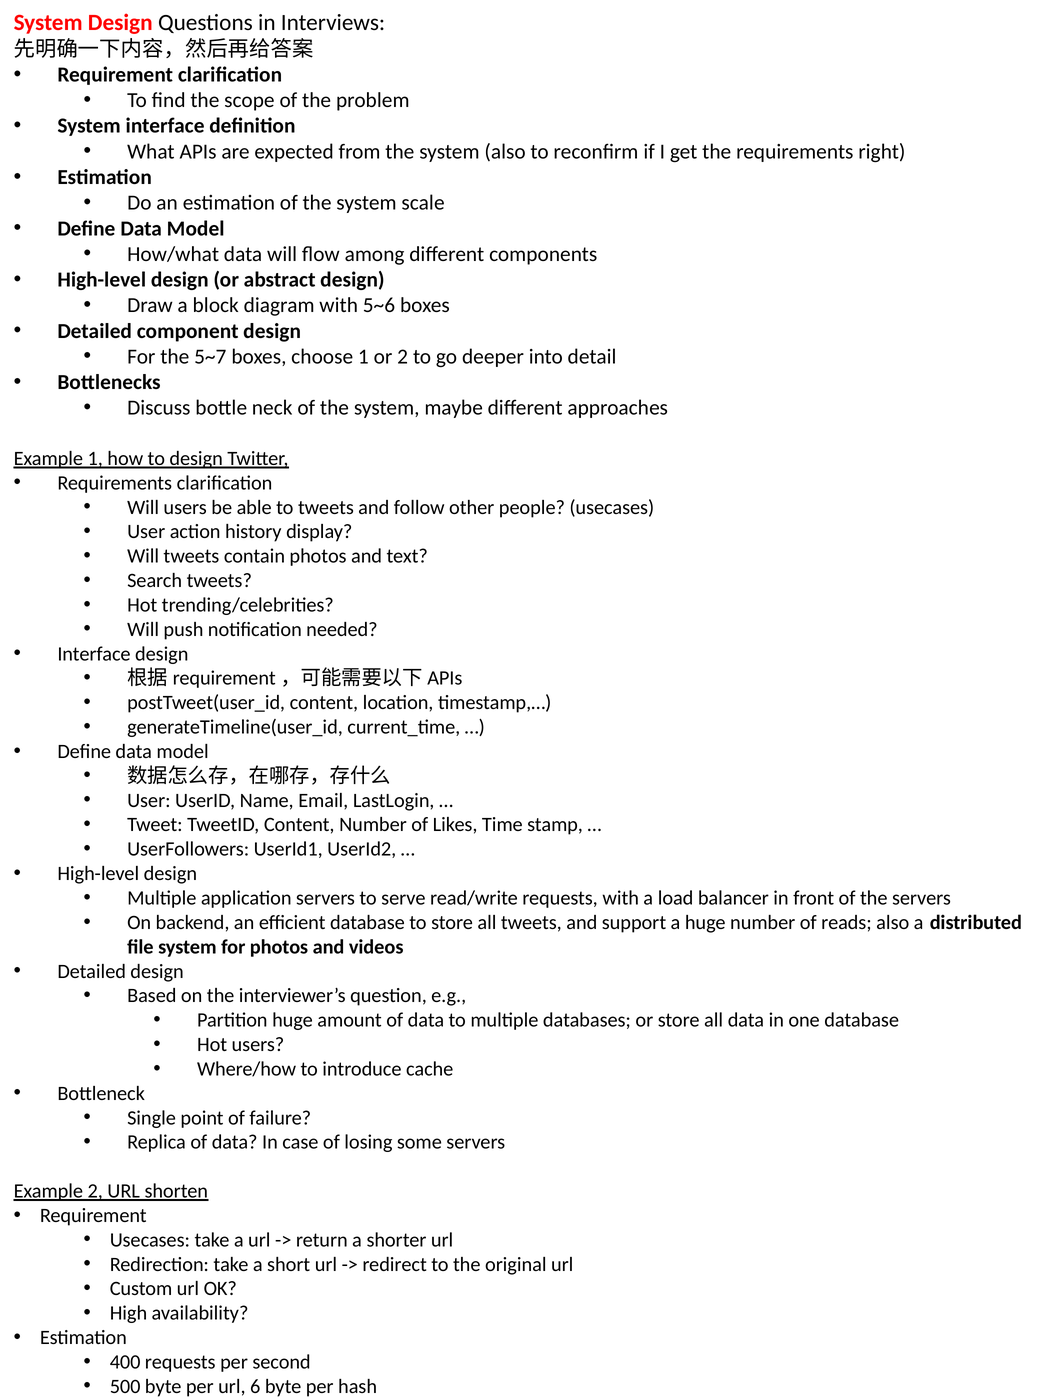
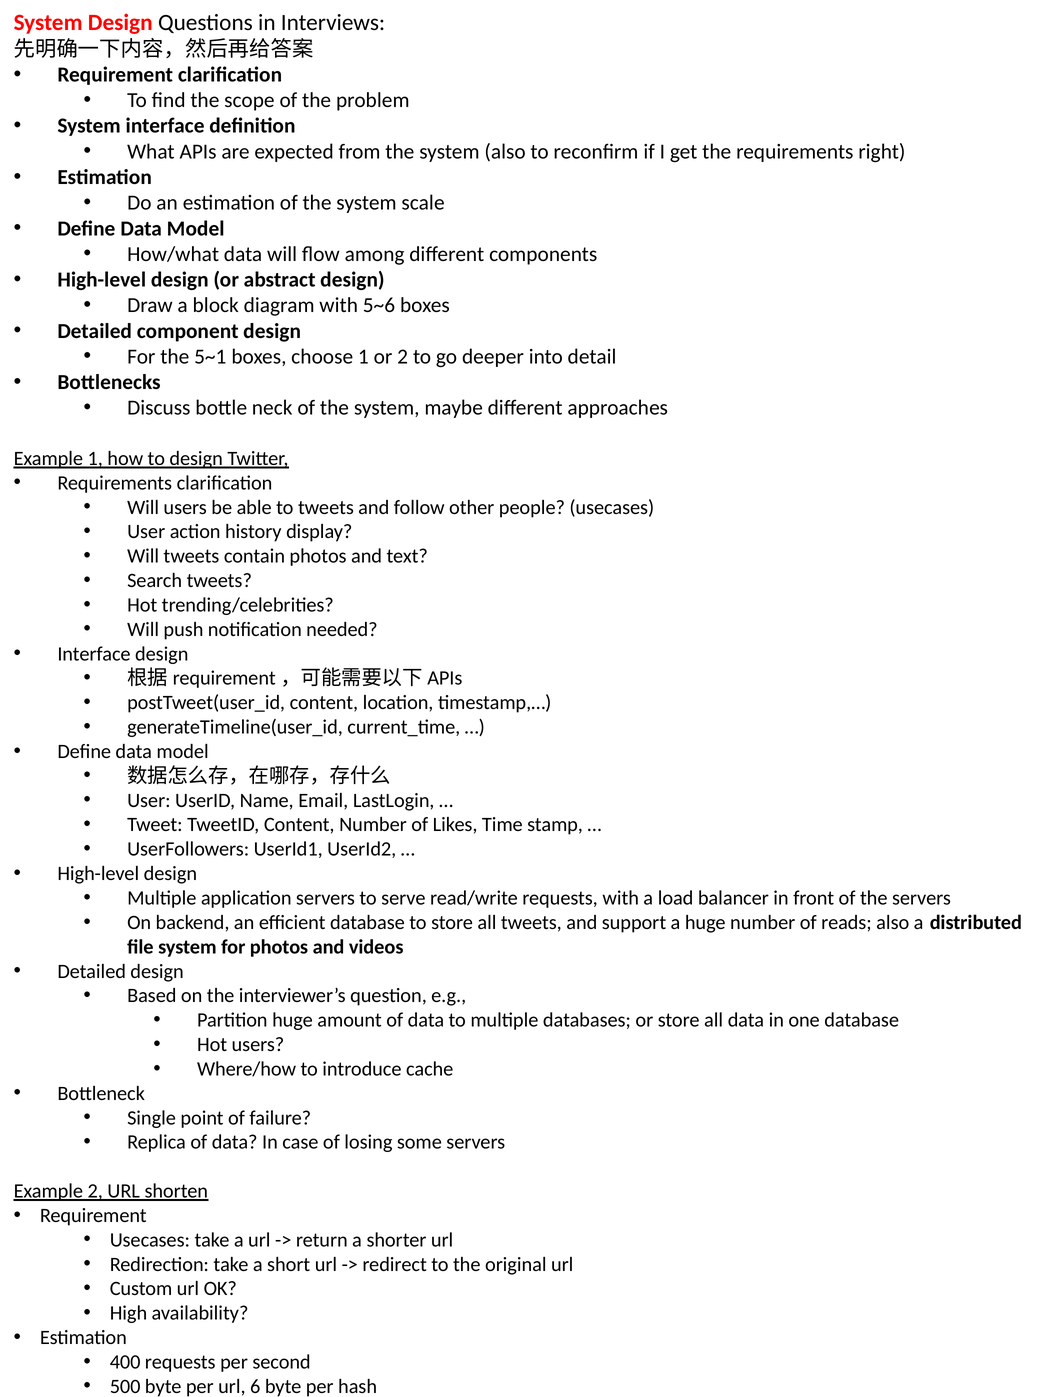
5~7: 5~7 -> 5~1 (210, 357)
